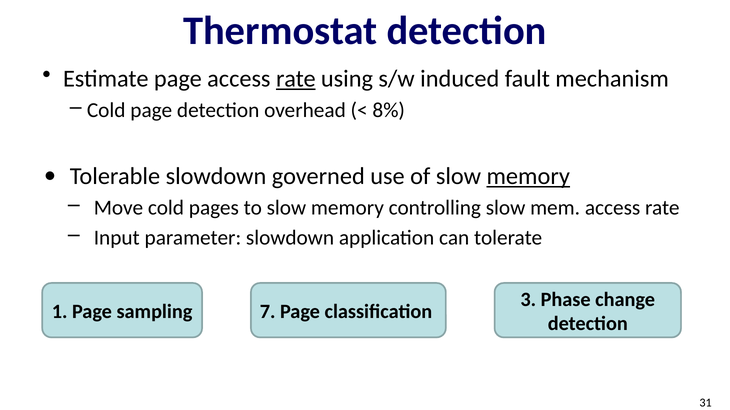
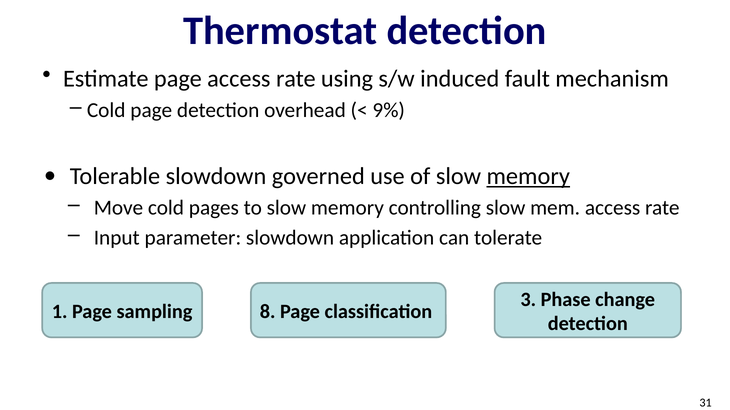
rate underline: present -> none (296, 79)
8%: 8% -> 9% (389, 110)
7: 7 -> 8 (268, 312)
